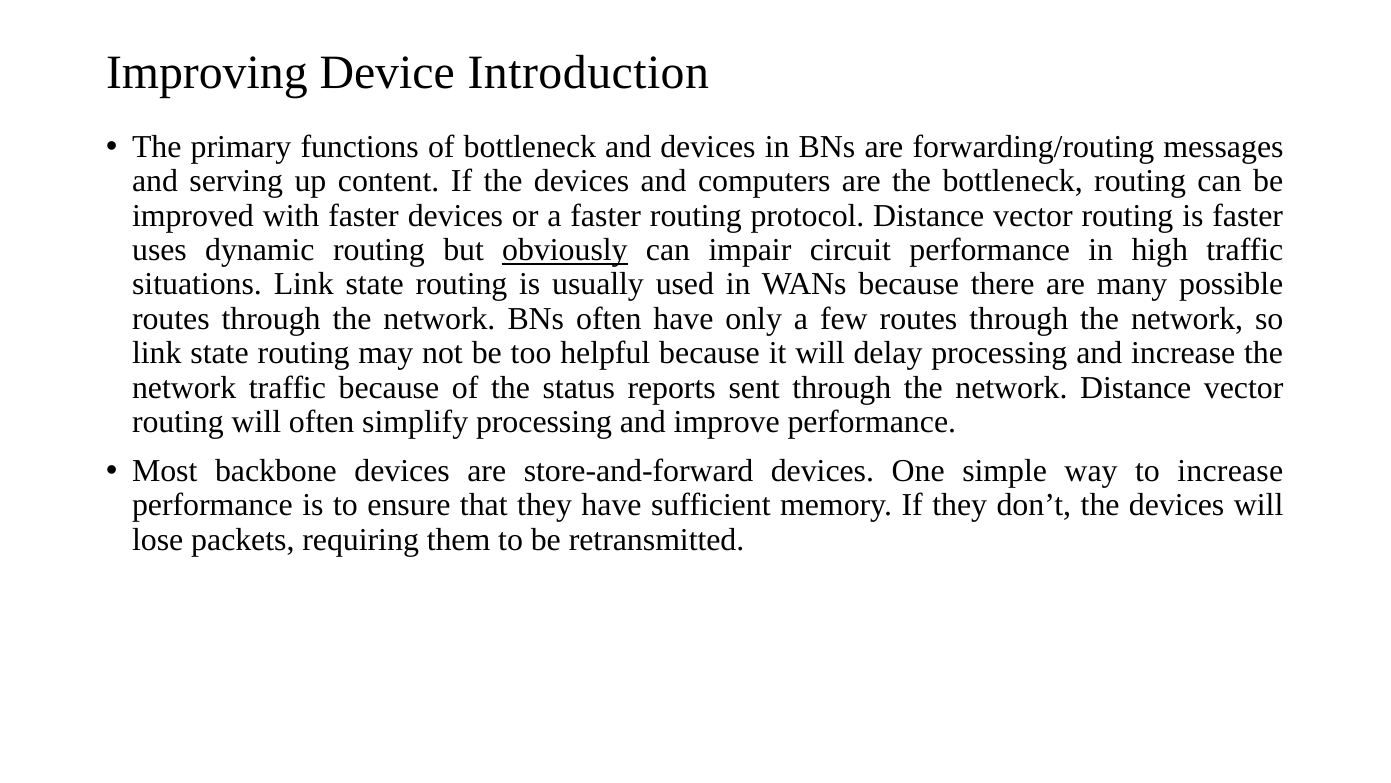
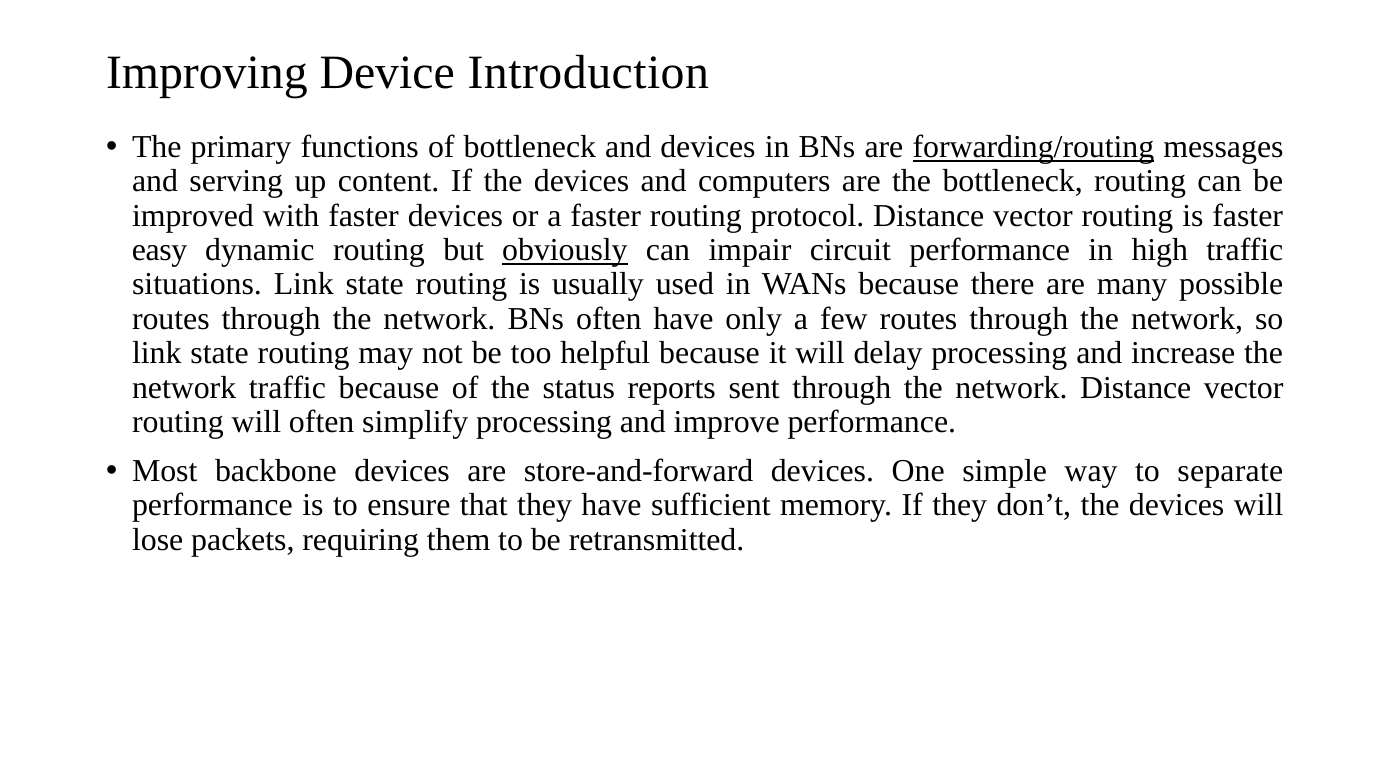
forwarding/routing underline: none -> present (1033, 147)
uses: uses -> easy (160, 250)
to increase: increase -> separate (1230, 471)
